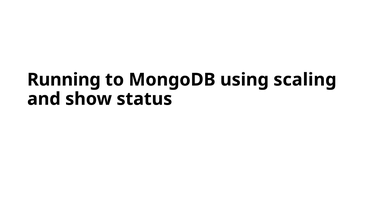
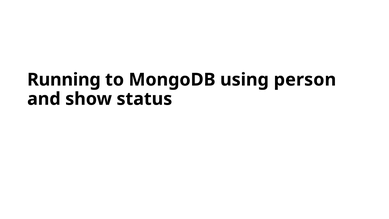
scaling: scaling -> person (305, 80)
